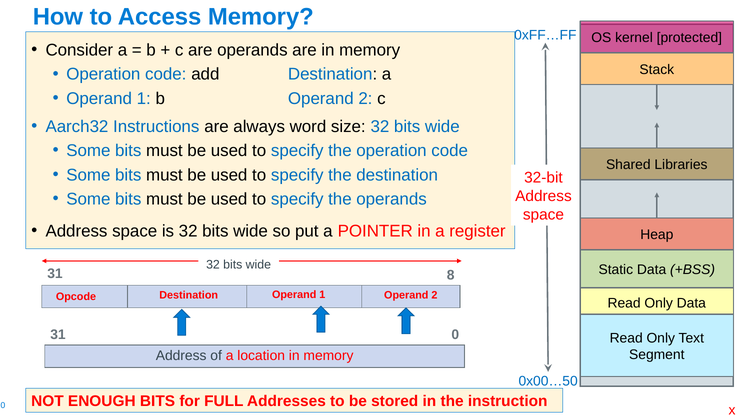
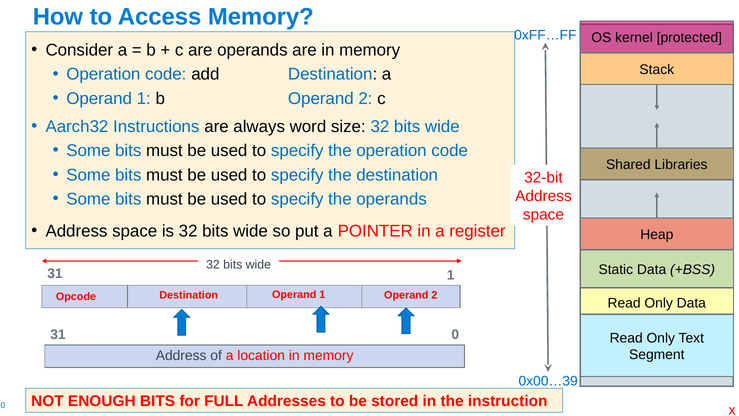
31 8: 8 -> 1 (451, 275)
0x00…50: 0x00…50 -> 0x00…39 (548, 381)
